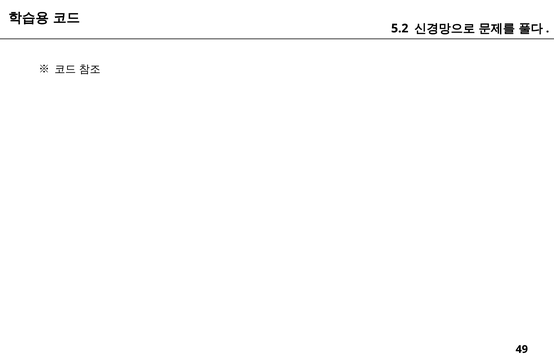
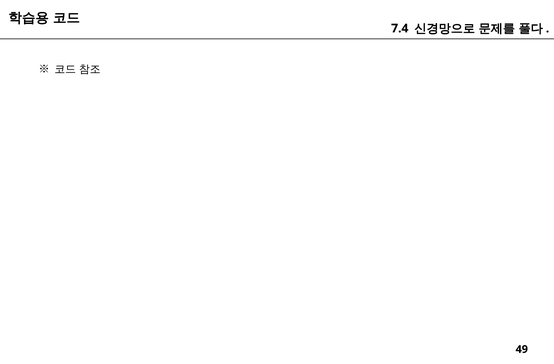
5.2: 5.2 -> 7.4 (400, 28)
